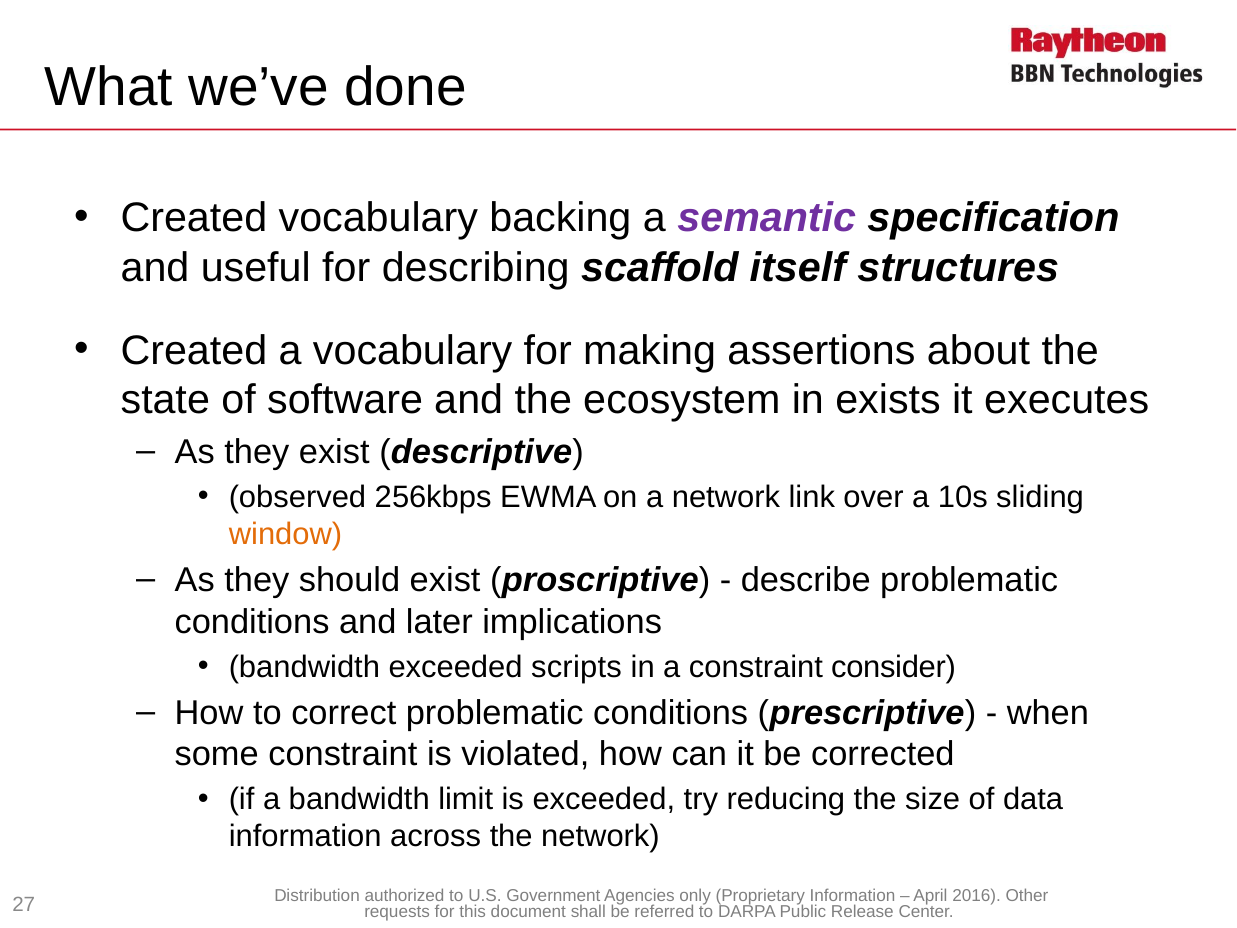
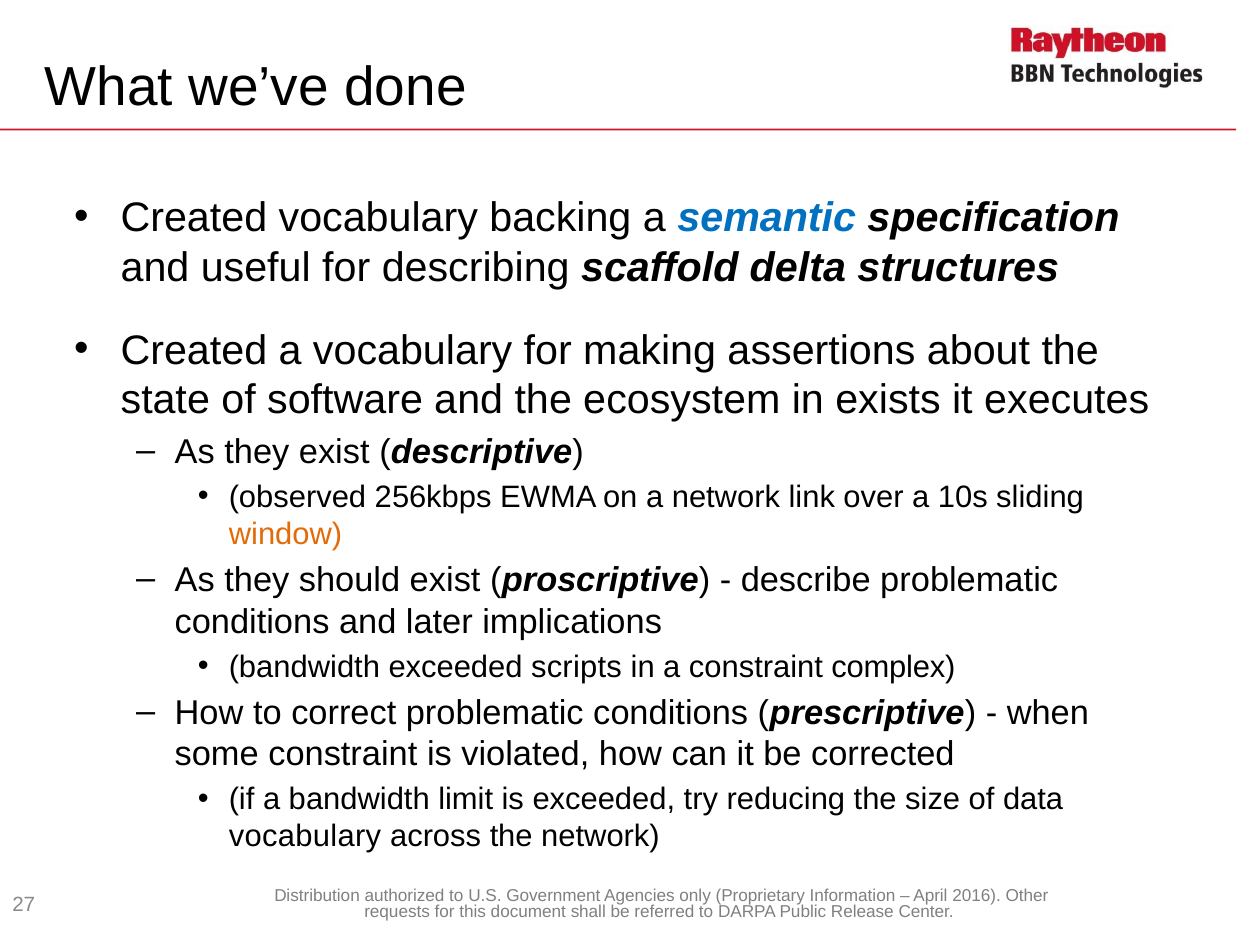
semantic colour: purple -> blue (767, 218)
itself: itself -> delta (798, 268)
consider: consider -> complex (893, 667)
information: information -> vocabulary (305, 836)
